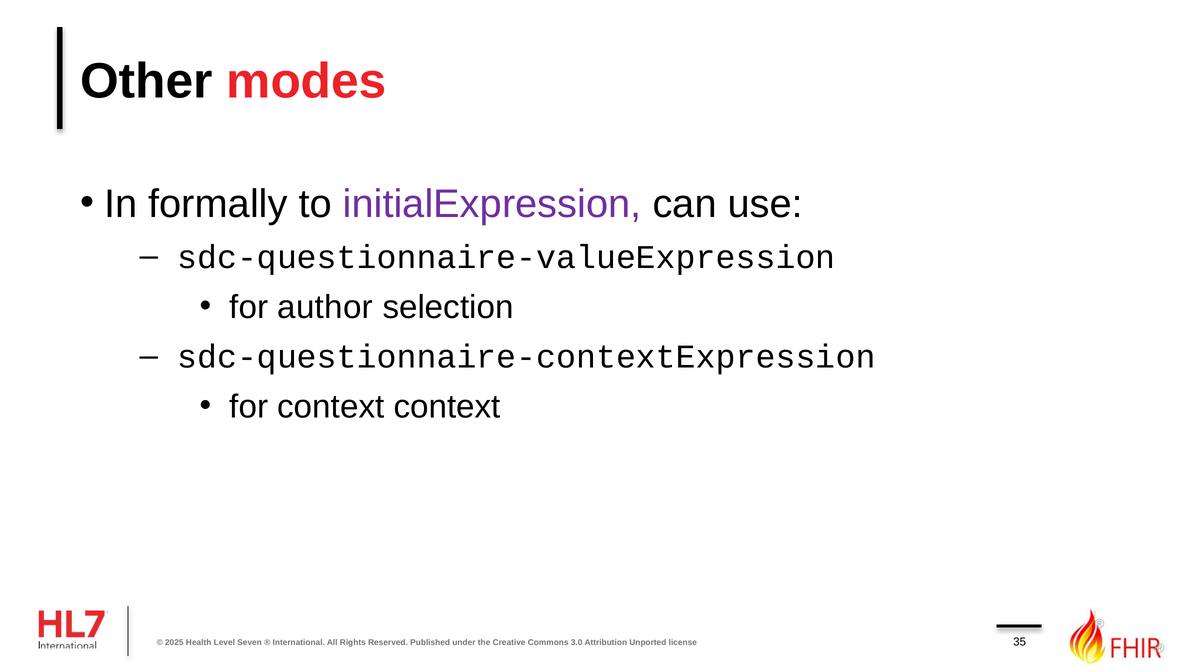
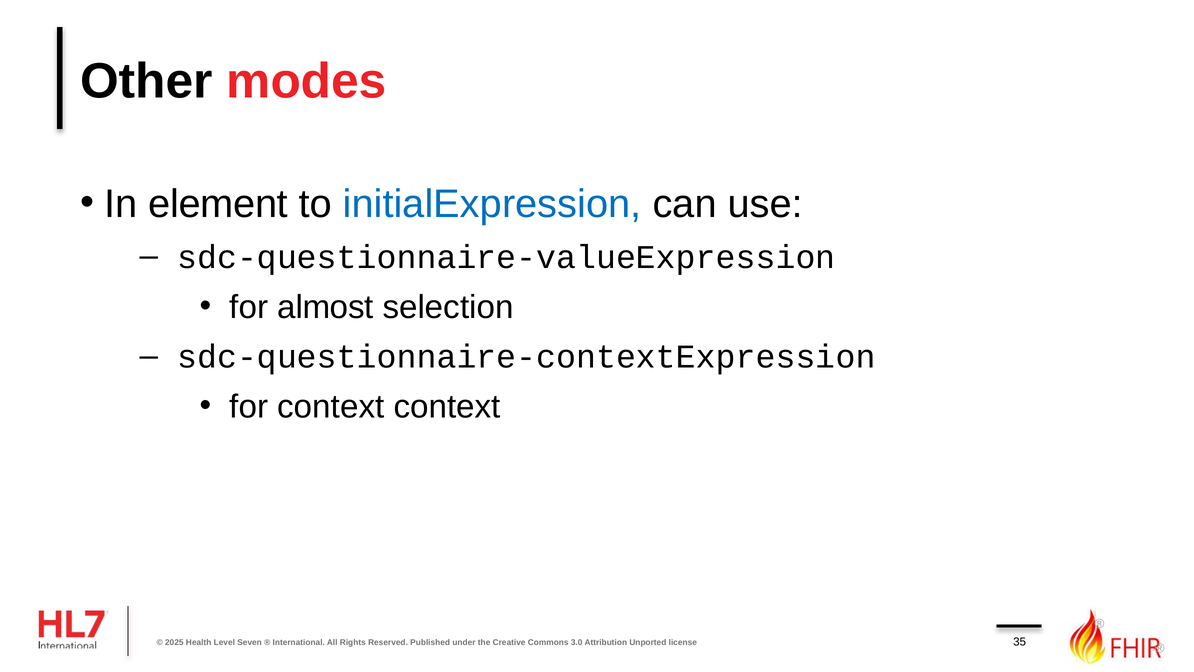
formally: formally -> element (218, 204)
initialExpression colour: purple -> blue (492, 204)
author: author -> almost (326, 307)
